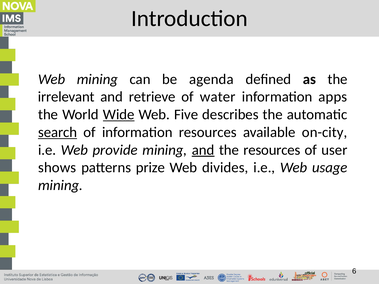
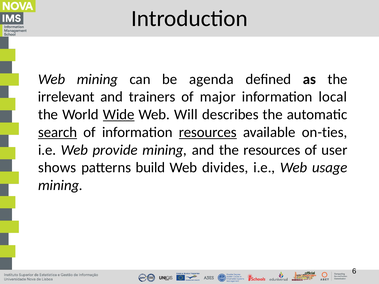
retrieve: retrieve -> trainers (152, 97)
water: water -> major (218, 97)
apps: apps -> local (333, 97)
Five: Five -> Will (186, 115)
resources underline: none -> present (208, 132)
on-city: on-city -> on-ties (325, 132)
and underline: present -> none (203, 150)
prize: prize -> build (150, 168)
